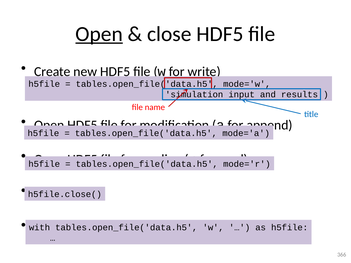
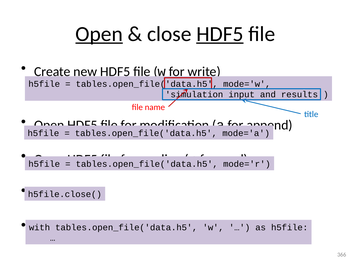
HDF5 underline: none -> present (220, 34)
